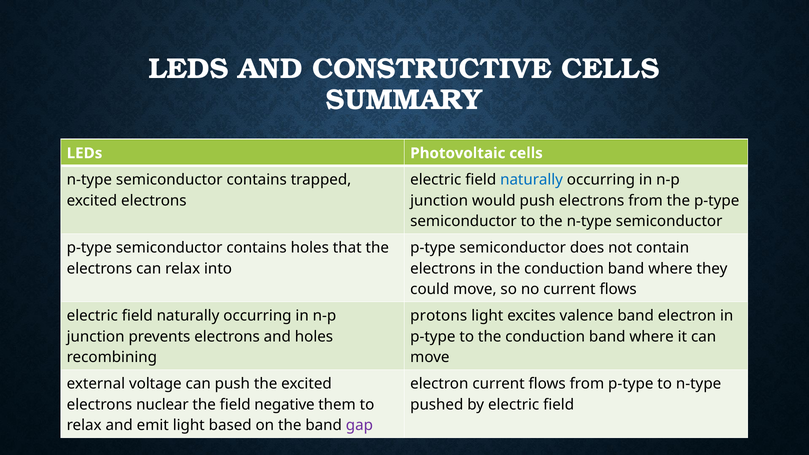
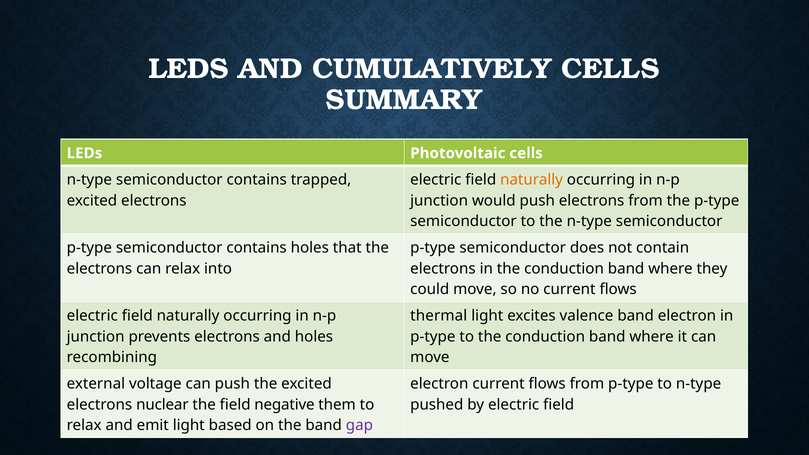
CONSTRUCTIVE: CONSTRUCTIVE -> CUMULATIVELY (432, 69)
naturally colour: blue -> orange (532, 180)
protons: protons -> thermal (439, 316)
